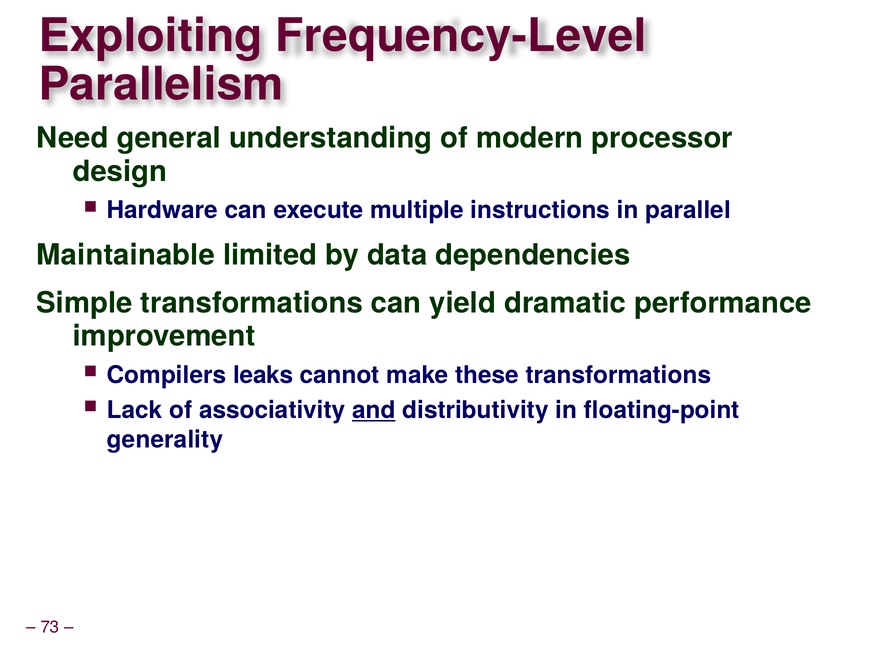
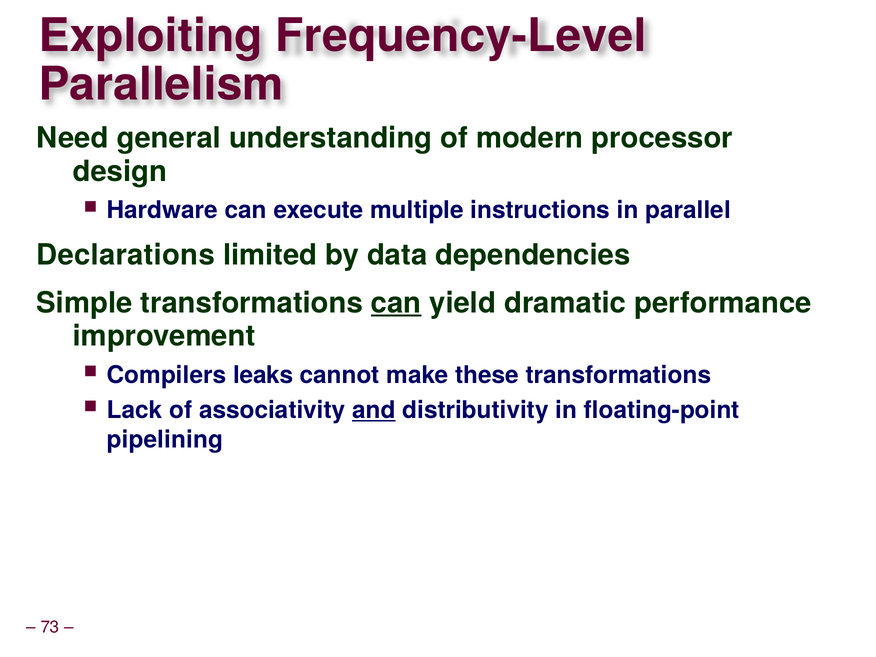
Maintainable: Maintainable -> Declarations (126, 255)
can underline: none -> present (396, 303)
generality: generality -> pipelining (165, 439)
